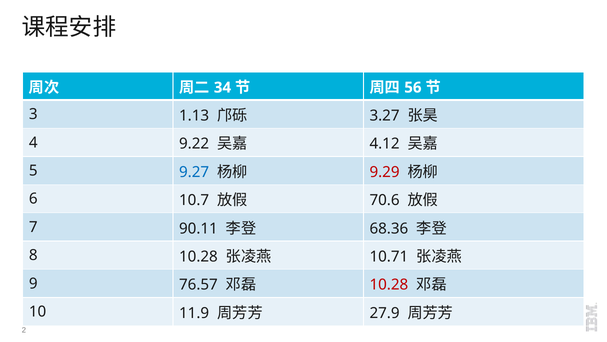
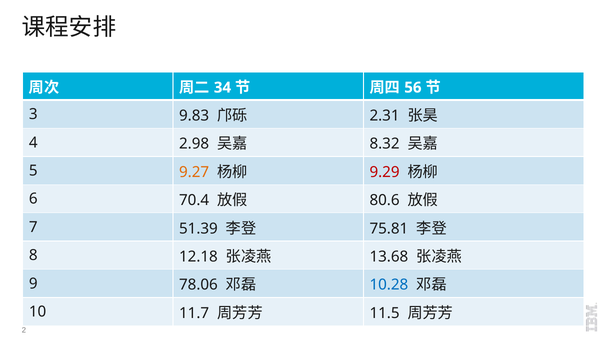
1.13: 1.13 -> 9.83 (194, 116)
3.27: 3.27 -> 2.31 (385, 116)
9.22: 9.22 -> 2.98 (194, 144)
4.12: 4.12 -> 8.32 (385, 144)
9.27 colour: blue -> orange (194, 172)
10.7: 10.7 -> 70.4 (194, 200)
70.6: 70.6 -> 80.6 (385, 200)
90.11: 90.11 -> 51.39 (198, 228)
68.36: 68.36 -> 75.81 (389, 228)
8 10.28: 10.28 -> 12.18 (198, 256)
10.71: 10.71 -> 13.68 (389, 256)
76.57: 76.57 -> 78.06 (198, 284)
10.28 colour: red -> blue (389, 284)
11.9: 11.9 -> 11.7 (194, 313)
27.9: 27.9 -> 11.5 (385, 313)
